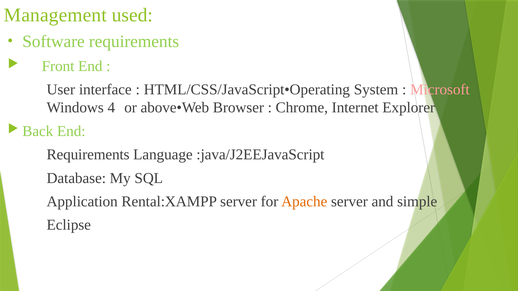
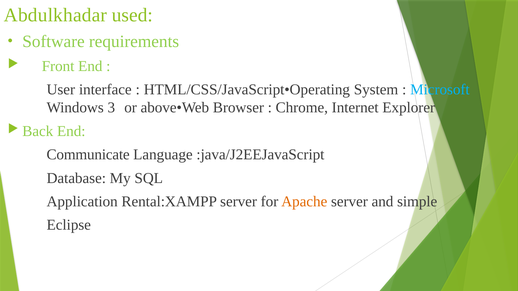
Management: Management -> Abdulkhadar (55, 15)
Microsoft colour: pink -> light blue (440, 90)
4: 4 -> 3 (111, 108)
Requirements: Requirements -> Communicate (88, 155)
